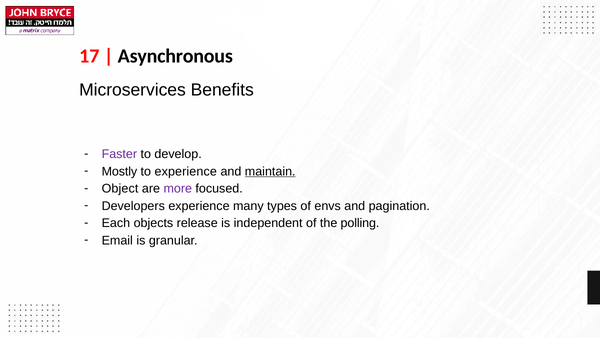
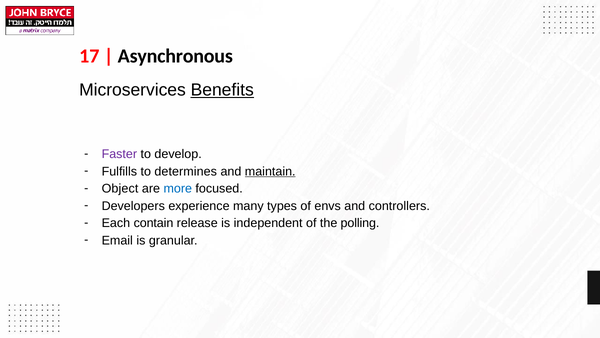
Benefits underline: none -> present (222, 90)
Mostly: Mostly -> Fulfills (119, 171)
to experience: experience -> determines (186, 171)
more colour: purple -> blue (178, 188)
pagination: pagination -> controllers (399, 206)
objects: objects -> contain (153, 223)
